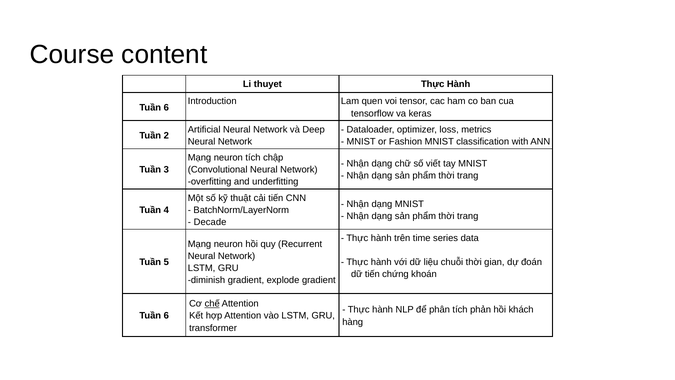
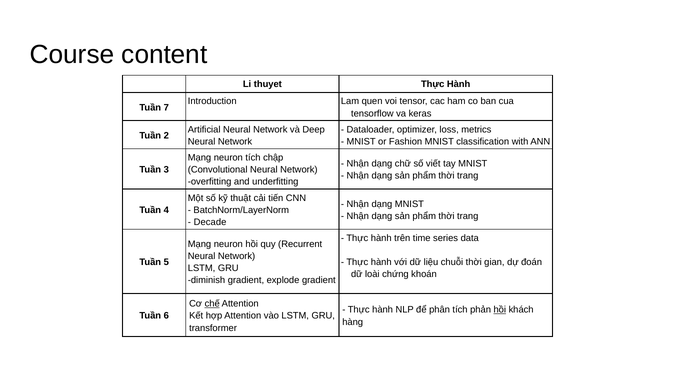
6: 6 -> 7 (166, 107)
dữ tiến: tiến -> loài (372, 274)
hồi underline: none -> present (500, 310)
